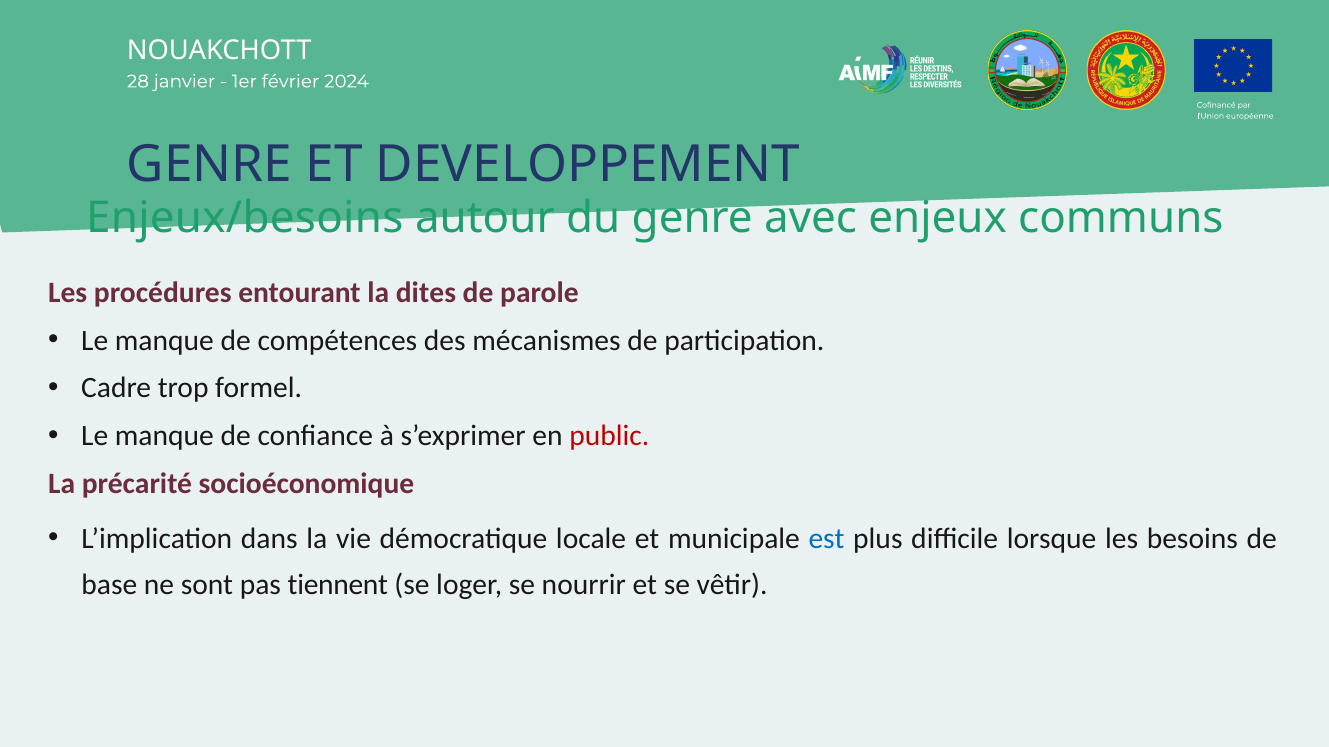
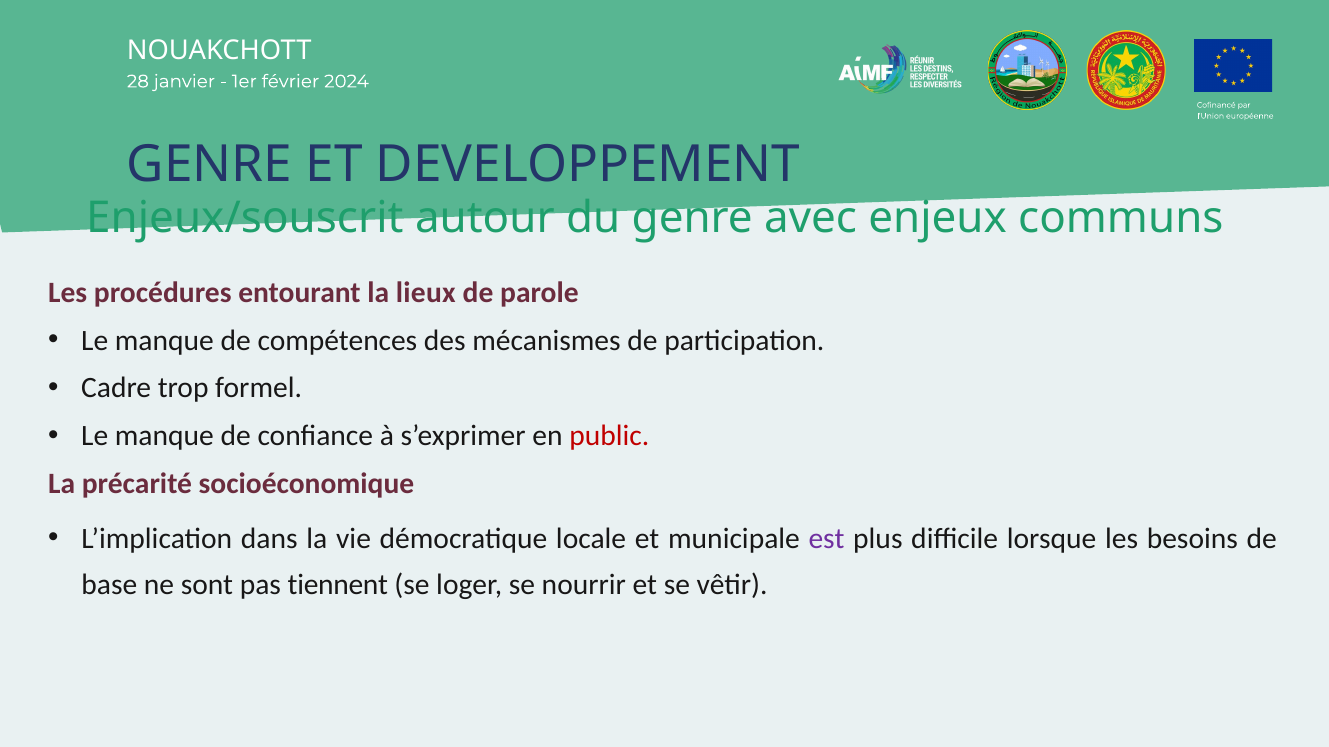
Enjeux/besoins: Enjeux/besoins -> Enjeux/souscrit (245, 218)
dites: dites -> lieux (426, 293)
est colour: blue -> purple (827, 539)
